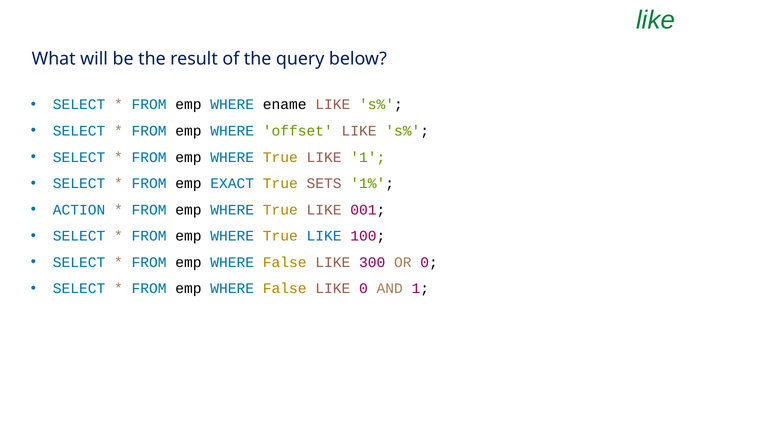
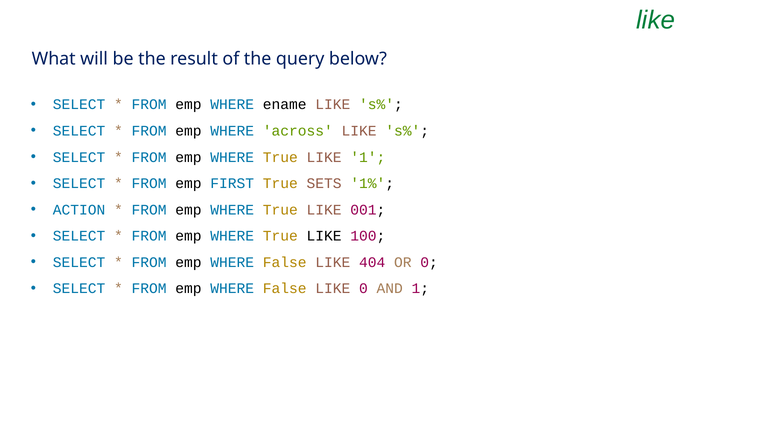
offset: offset -> across (298, 131)
EXACT: EXACT -> FIRST (232, 183)
LIKE colour: blue -> black (324, 236)
300: 300 -> 404 (372, 262)
